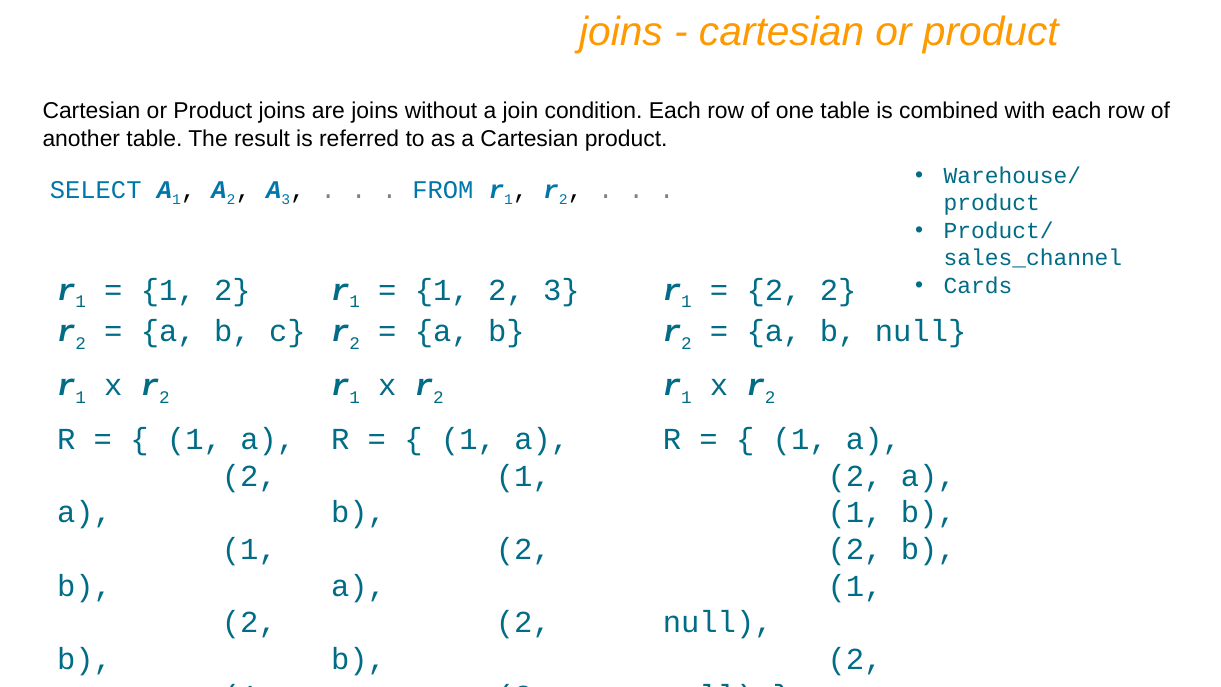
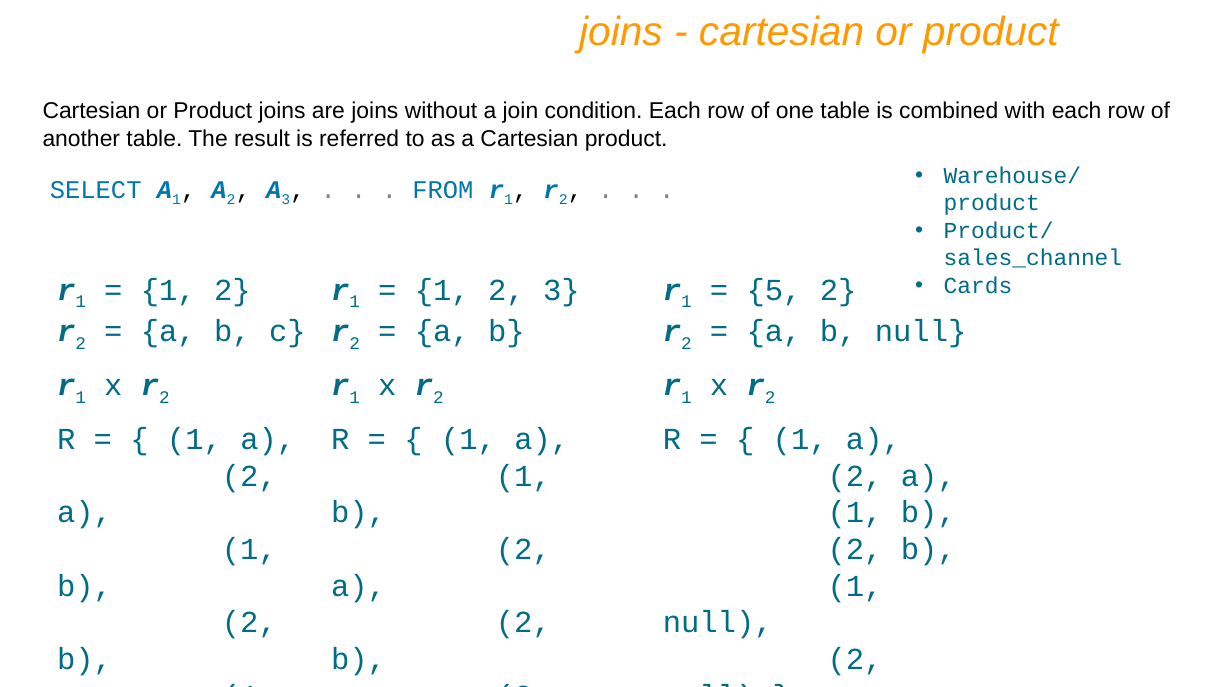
2: 2 -> 5 (774, 290)
